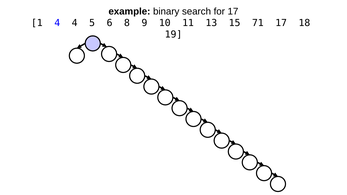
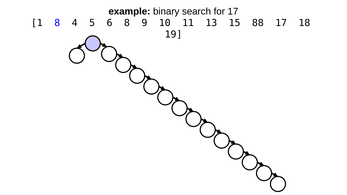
1 4: 4 -> 8 (57, 23)
15 71: 71 -> 88 (258, 23)
